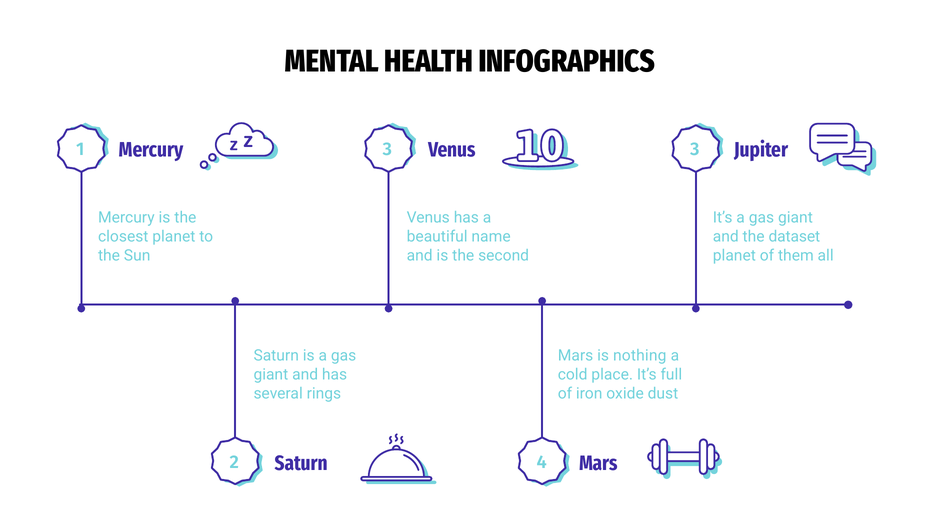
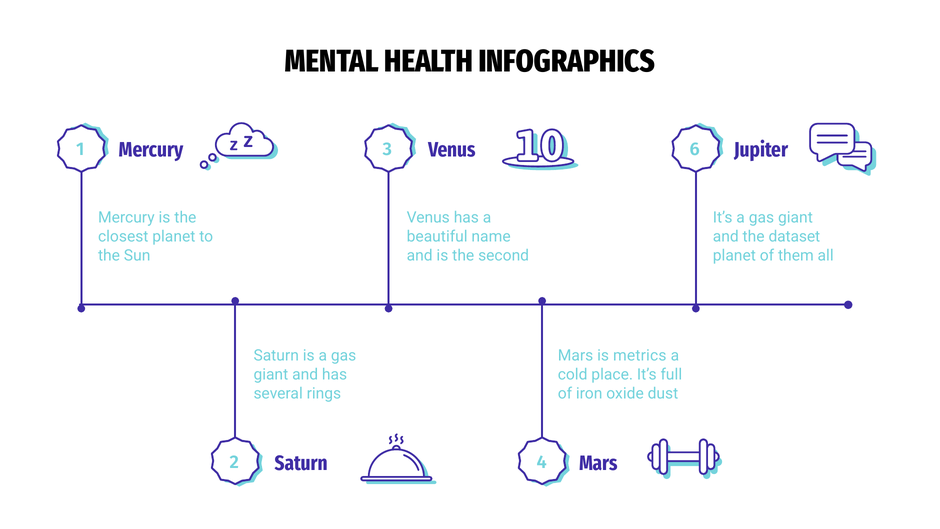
3 3: 3 -> 6 (695, 149)
nothing: nothing -> metrics (640, 356)
